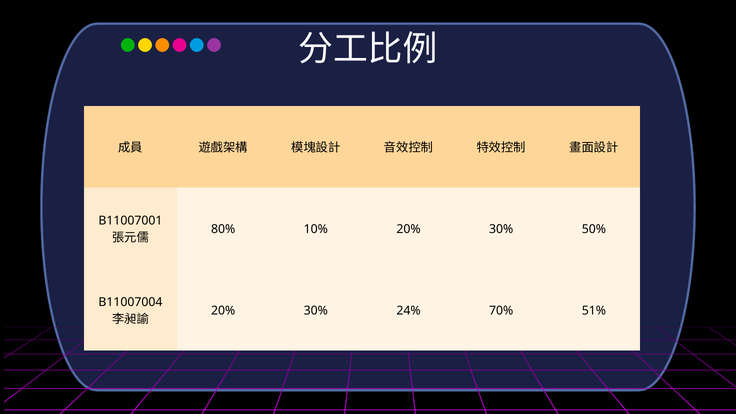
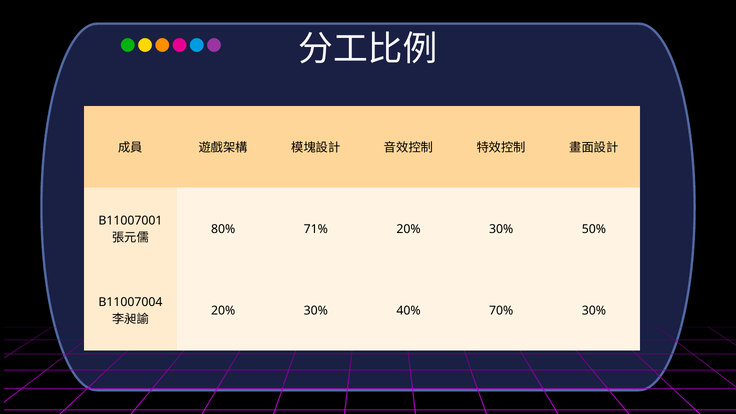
10%: 10% -> 71% (316, 229)
24%: 24% -> 40% (409, 311)
70% 51%: 51% -> 30% (594, 311)
